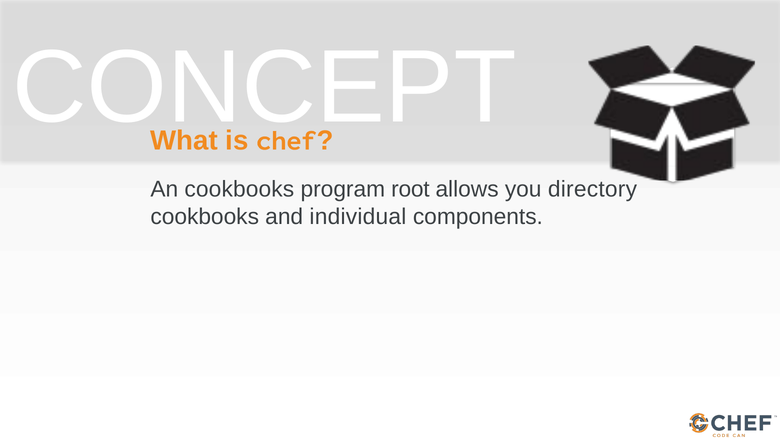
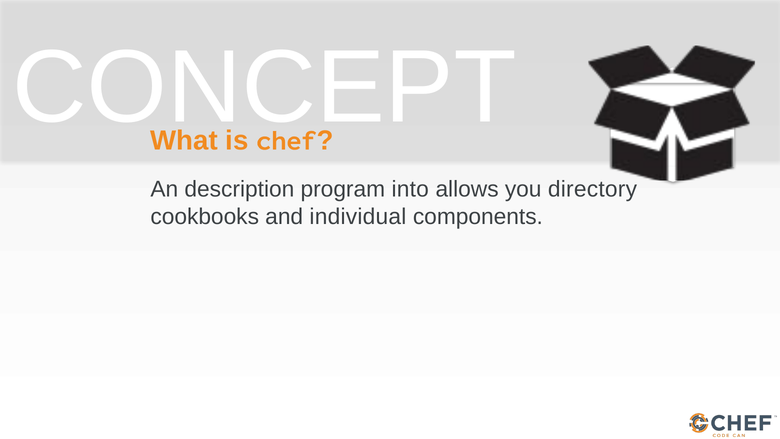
An cookbooks: cookbooks -> description (239, 189)
root: root -> into (410, 189)
